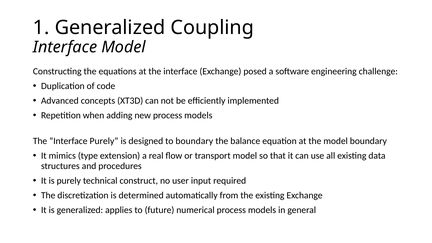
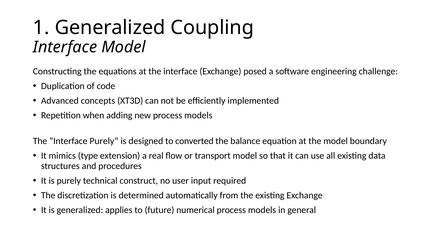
to boundary: boundary -> converted (194, 141)
